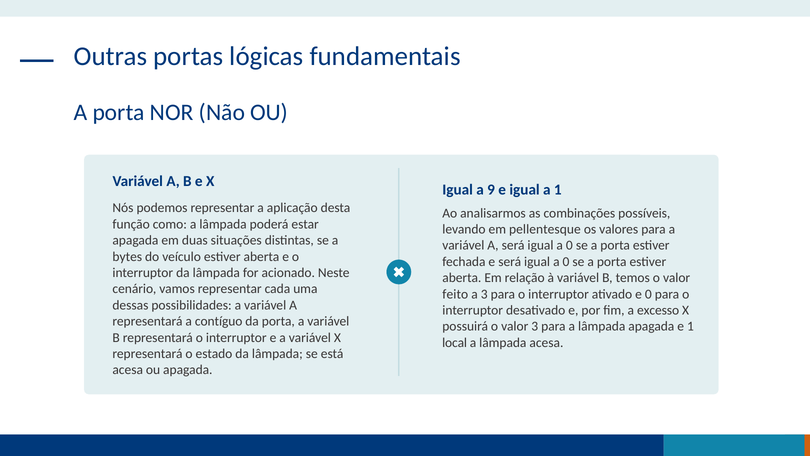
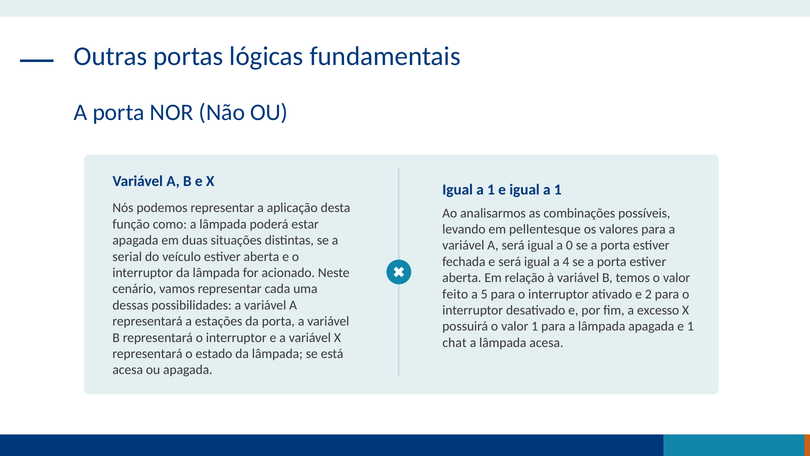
9: 9 -> 1 (491, 189)
bytes: bytes -> serial (127, 256)
0: 0 -> 4 (566, 261)
a 3: 3 -> 5 (484, 294)
e 0: 0 -> 2 (648, 294)
contíguo: contíguo -> estações (219, 321)
valor 3: 3 -> 1 (535, 326)
local: local -> chat (454, 342)
